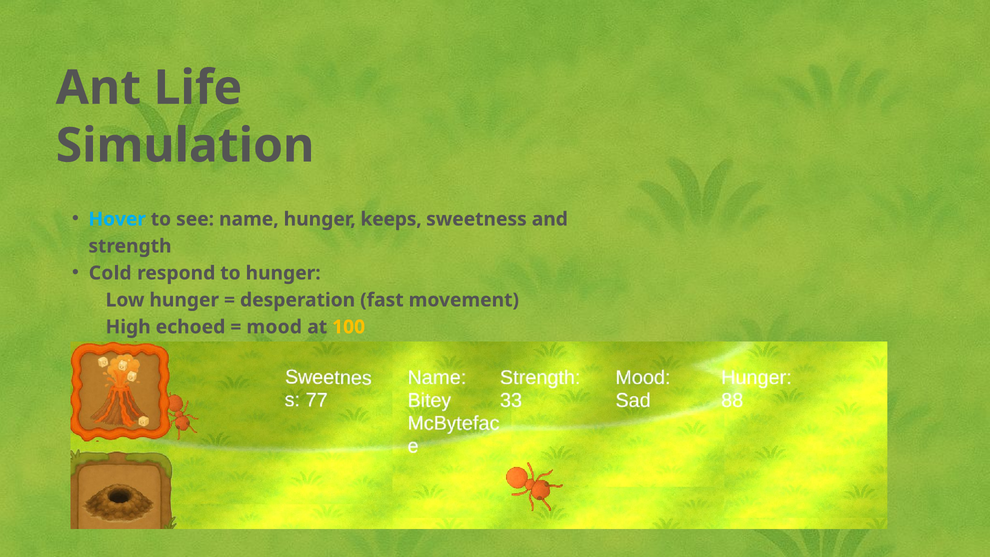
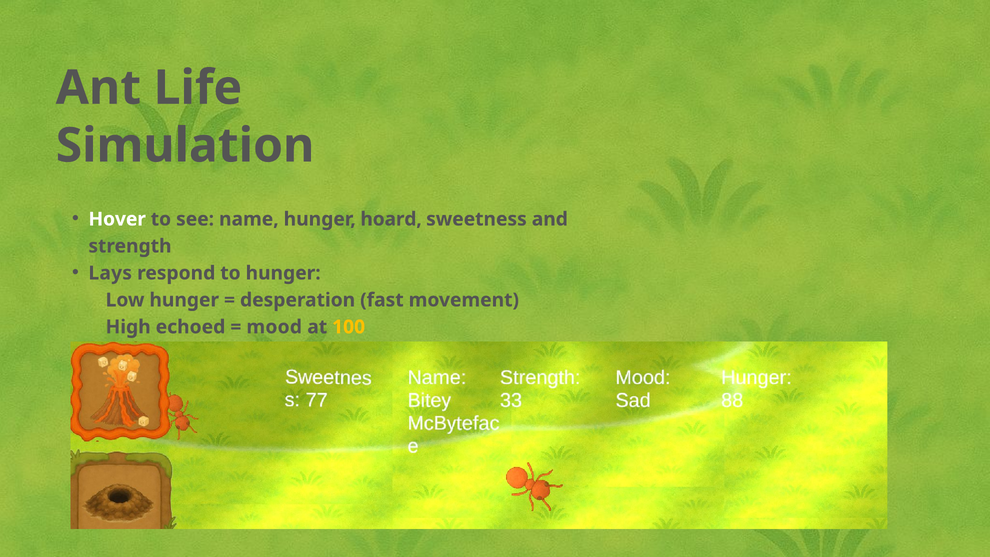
Hover colour: light blue -> white (117, 219)
keeps: keeps -> hoard (391, 219)
Cold: Cold -> Lays (110, 273)
